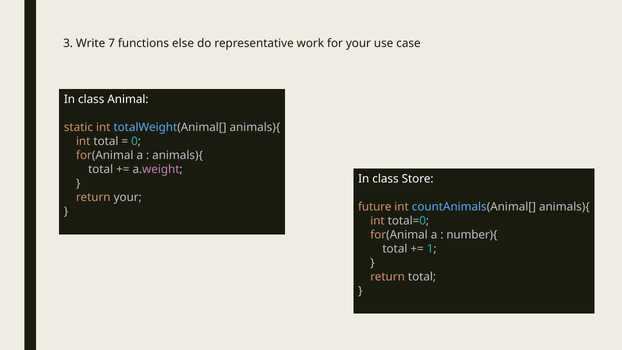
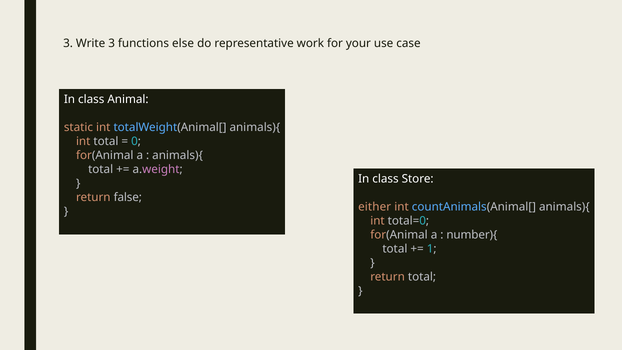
Write 7: 7 -> 3 (112, 43)
return your: your -> false (128, 198)
future: future -> either (375, 207)
